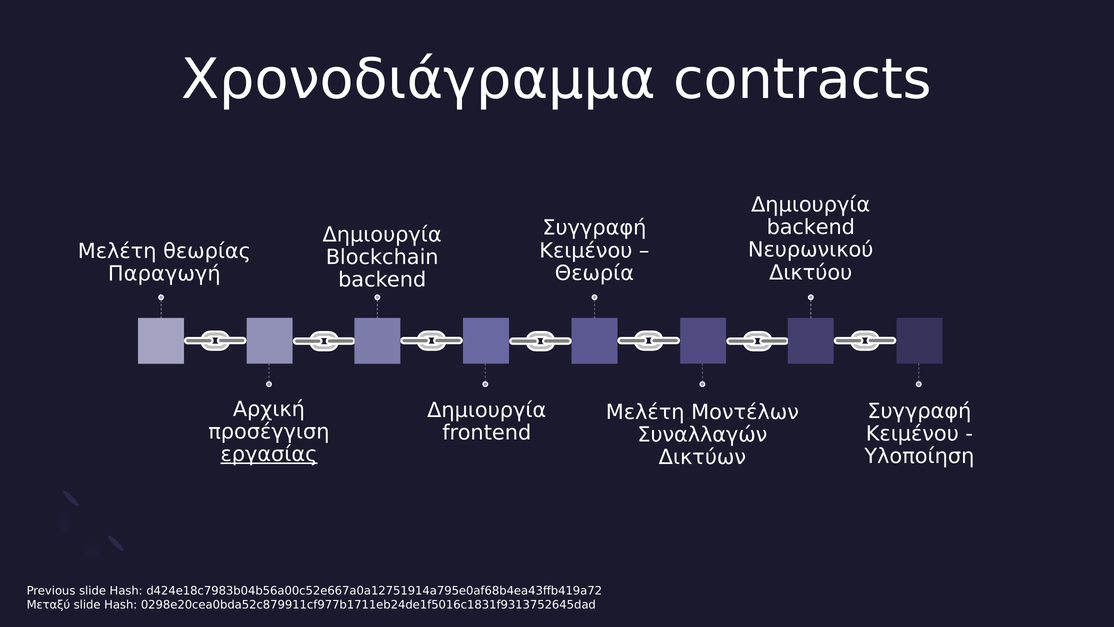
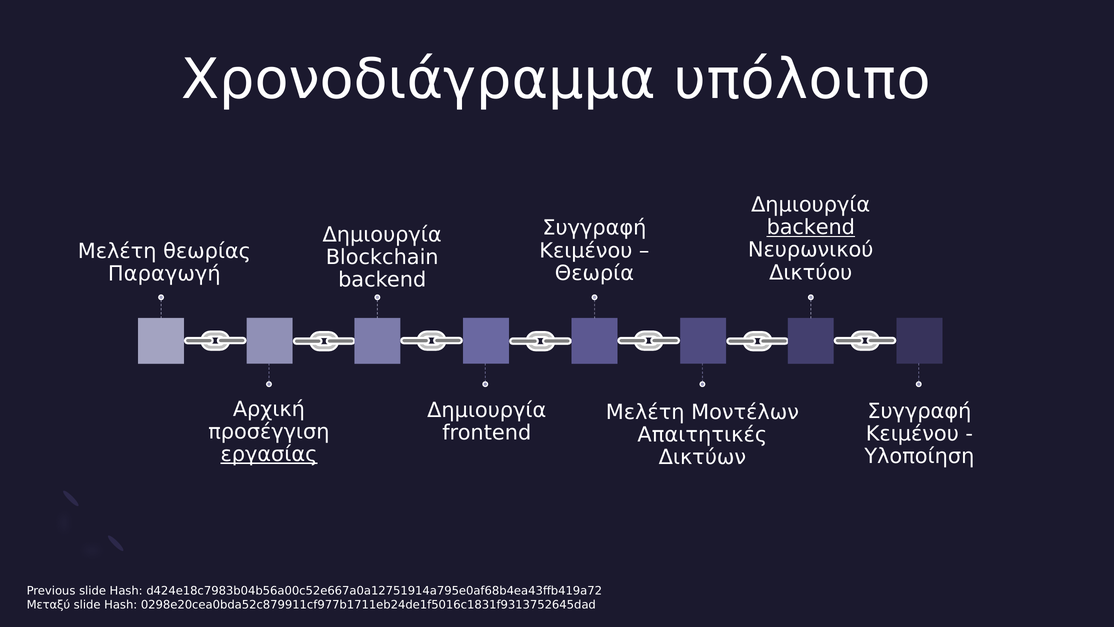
contracts: contracts -> υπόλοιπο (802, 80)
backend underline: none -> present (811, 227)
Συναλλαγών: Συναλλαγών -> Απαιτητικές (702, 435)
